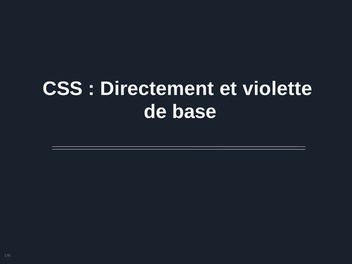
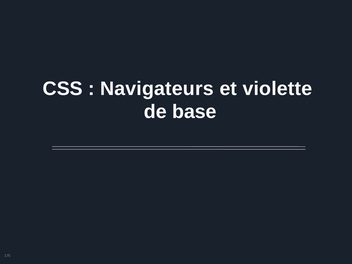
Directement: Directement -> Navigateurs (157, 89)
